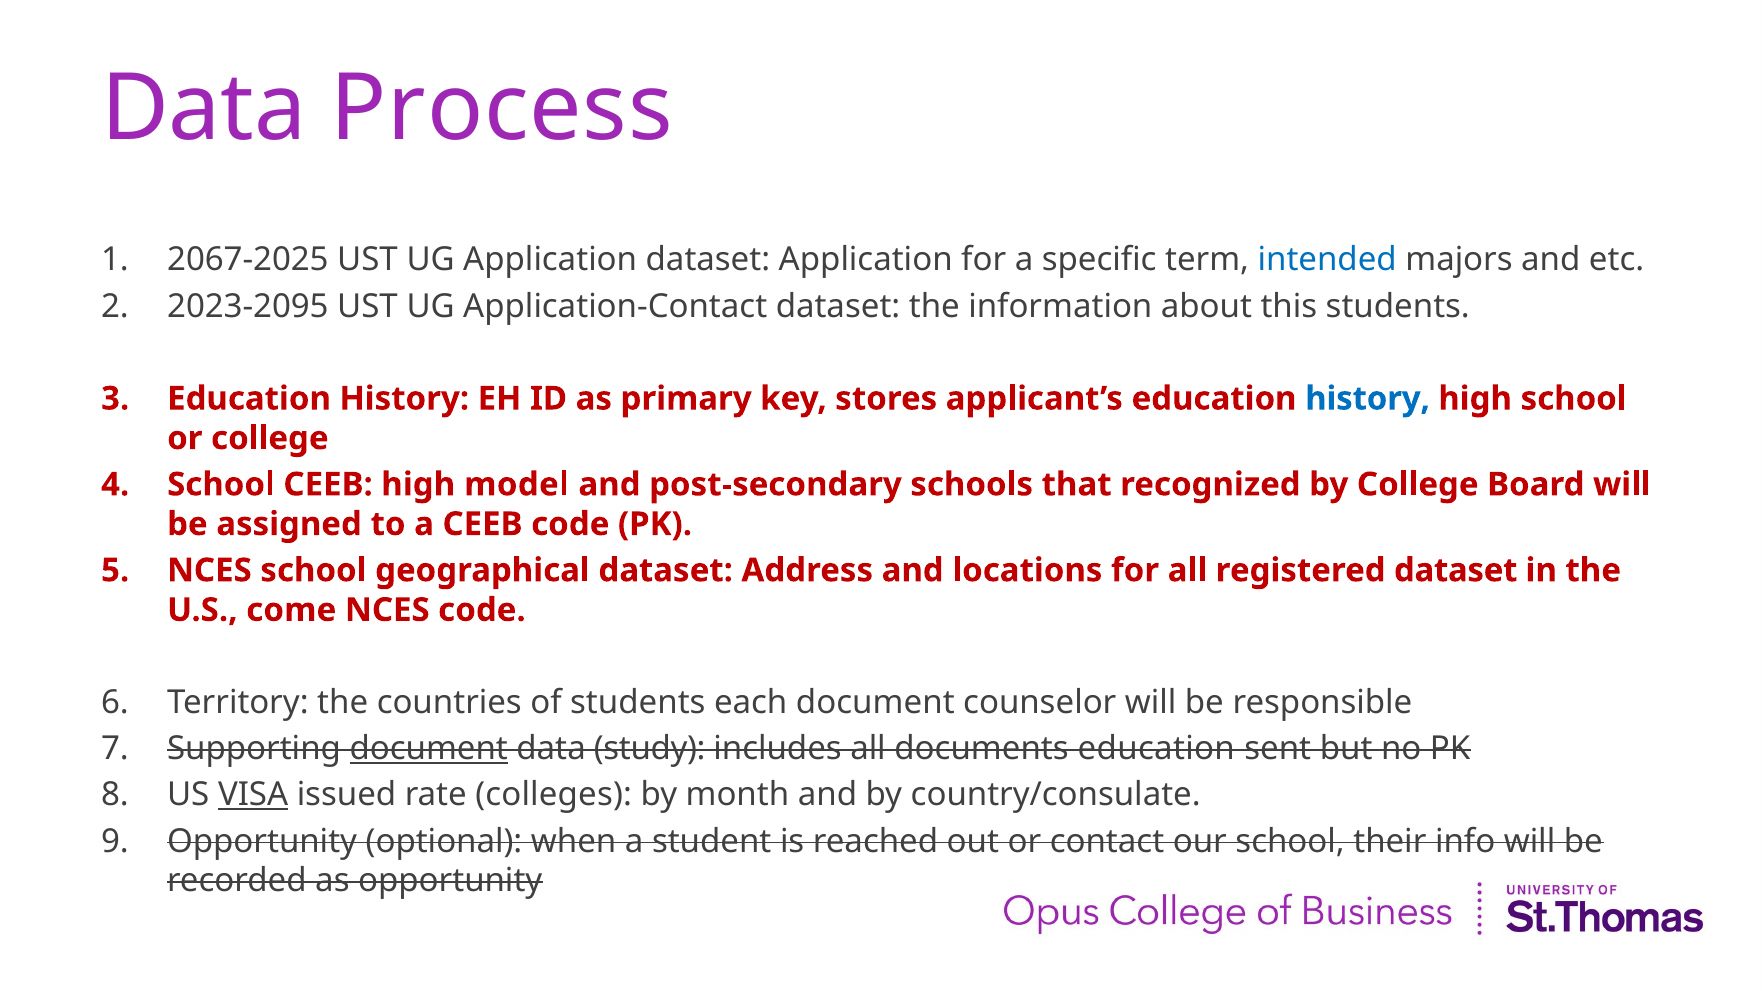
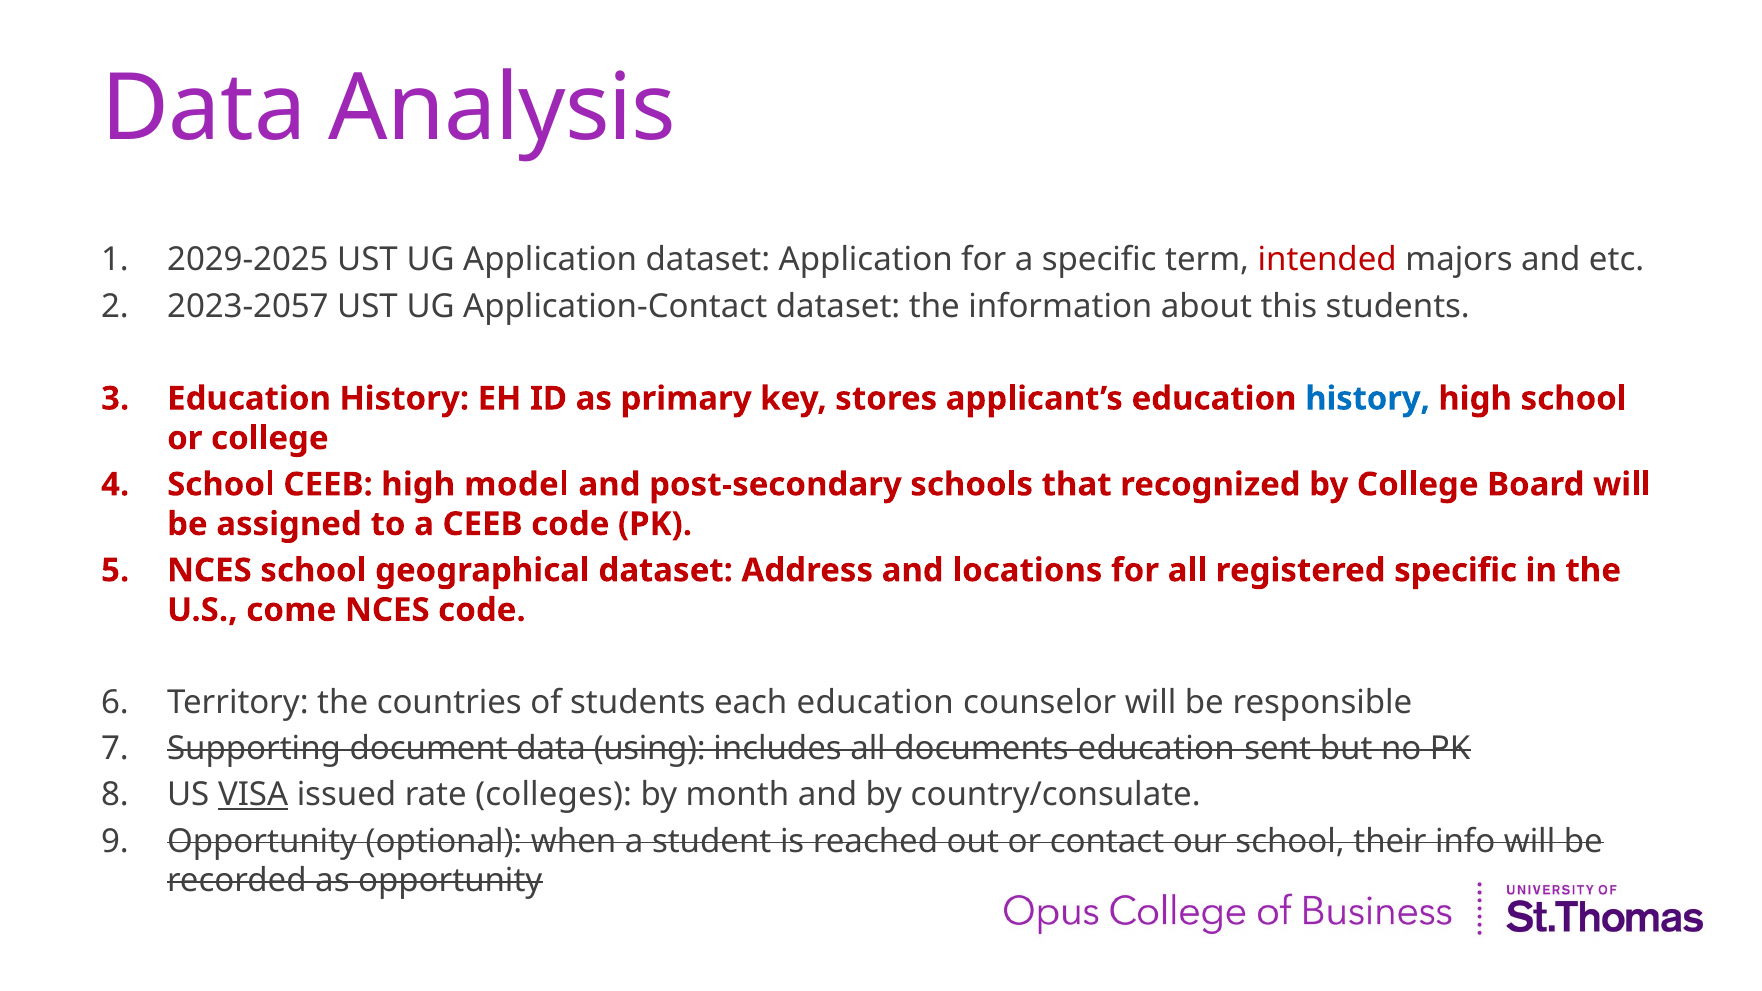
Process: Process -> Analysis (503, 109)
2067-2025: 2067-2025 -> 2029-2025 (248, 260)
intended colour: blue -> red (1327, 260)
2023-2095: 2023-2095 -> 2023-2057 (248, 306)
registered dataset: dataset -> specific (1456, 570)
each document: document -> education (875, 703)
document underline: present -> none (429, 749)
study: study -> using (650, 749)
